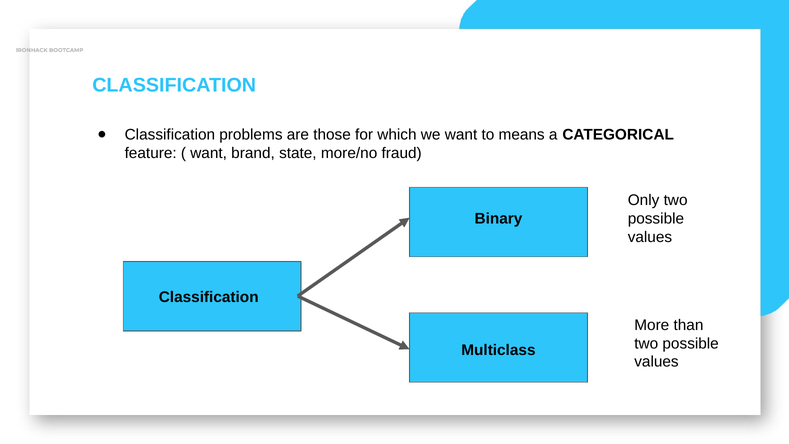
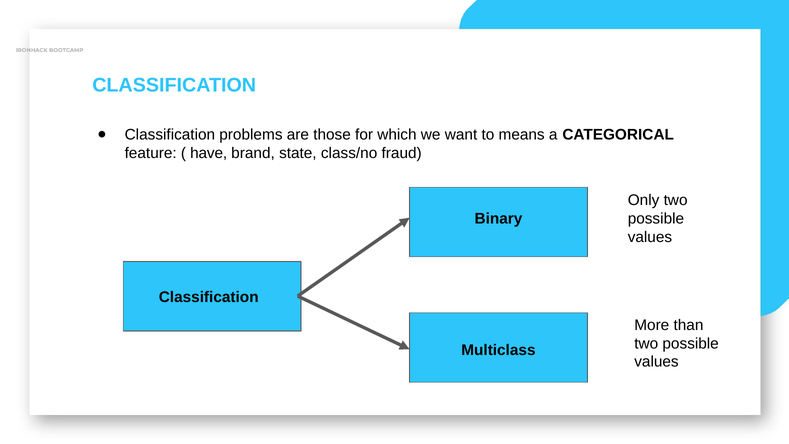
want: want -> have (209, 153)
more/no: more/no -> class/no (349, 153)
